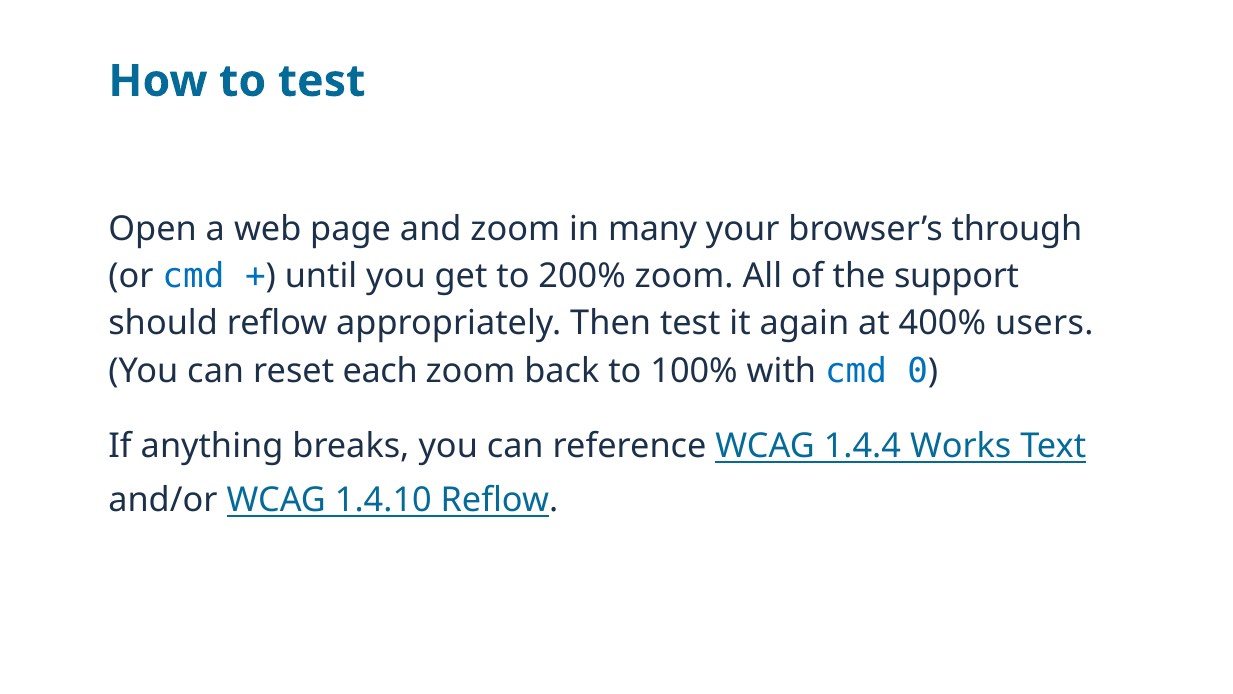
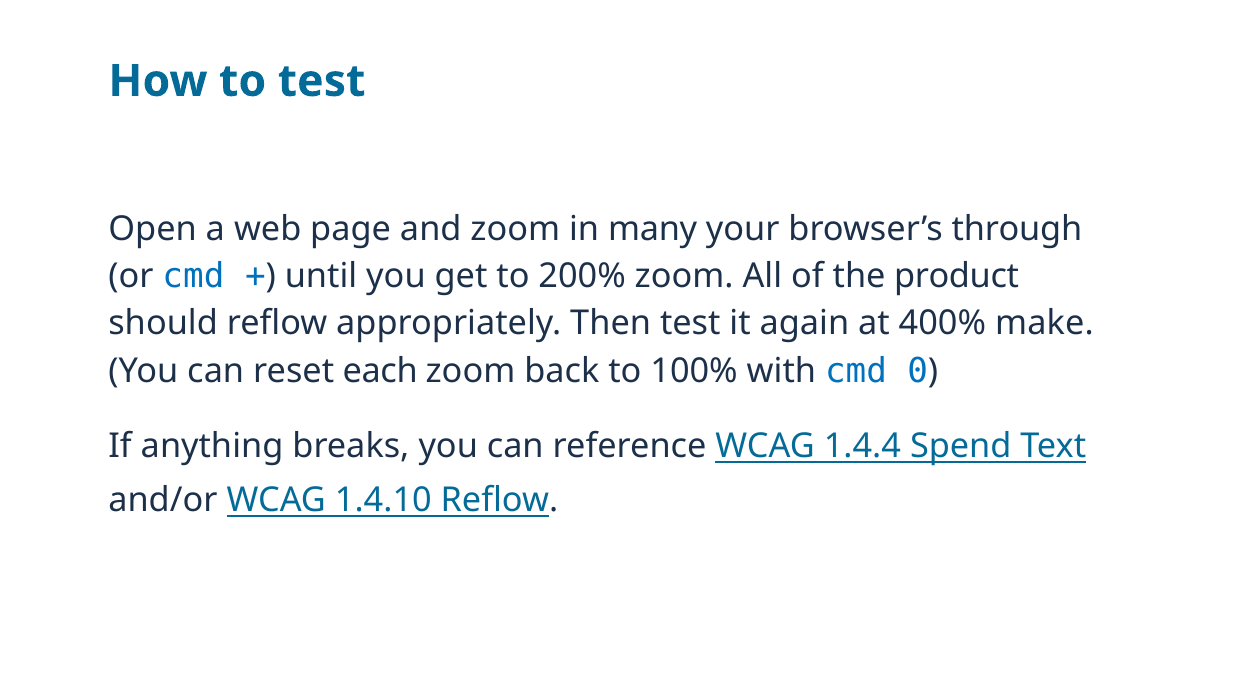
support: support -> product (957, 276)
users: users -> make (1044, 323)
Works: Works -> Spend (961, 446)
